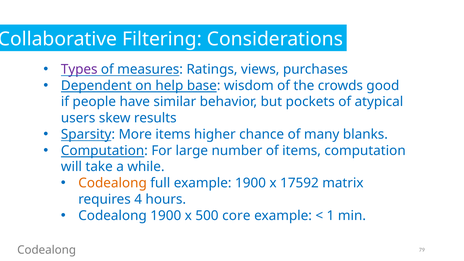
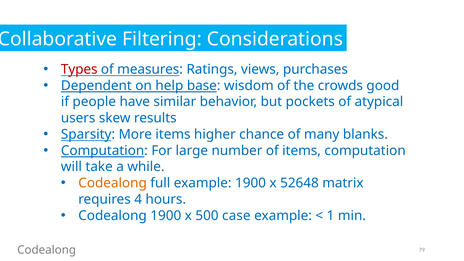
Types colour: purple -> red (79, 69)
17592: 17592 -> 52648 (299, 183)
core: core -> case (236, 216)
